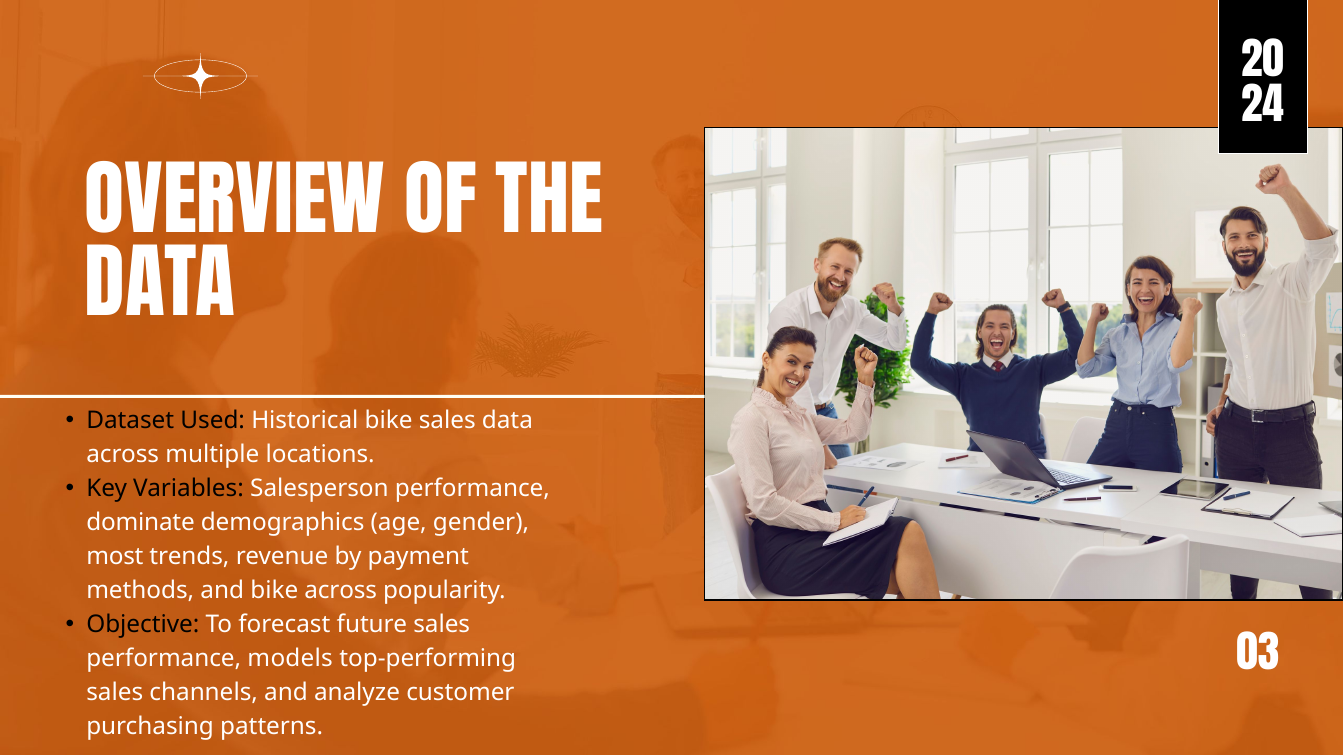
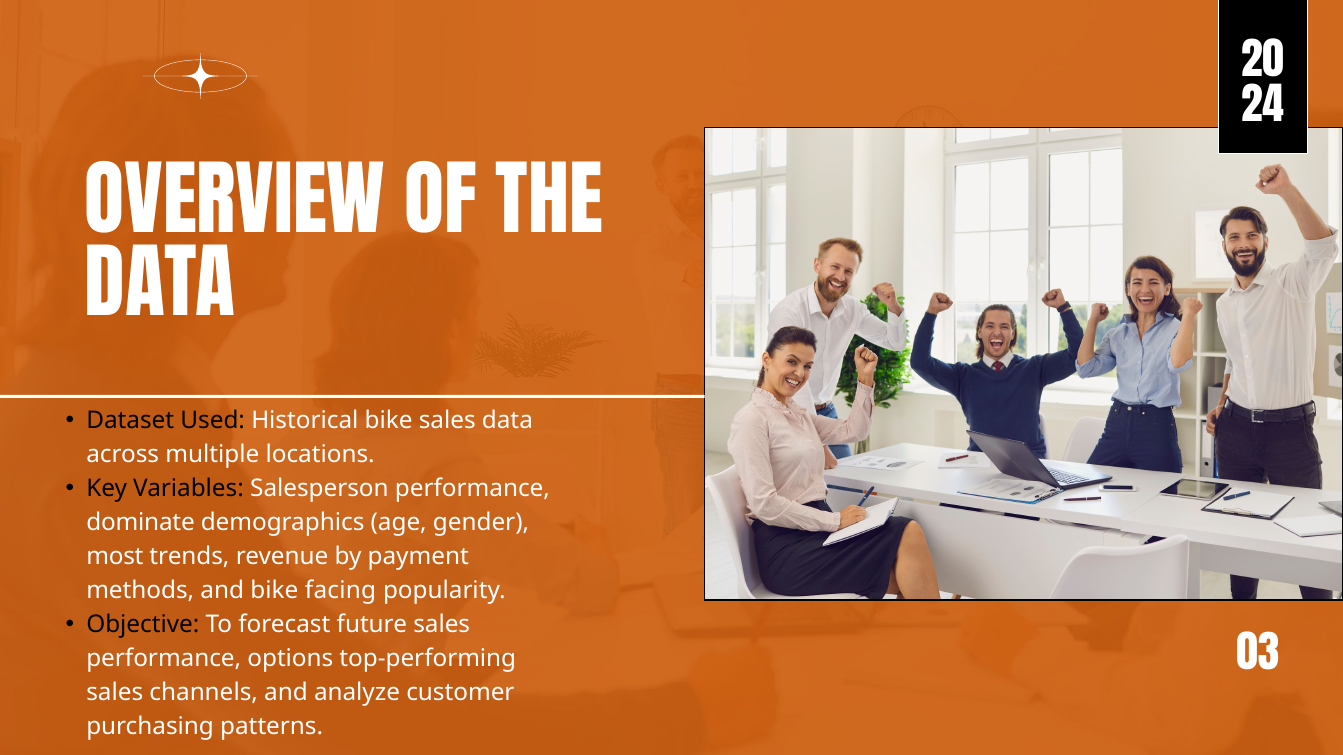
bike across: across -> facing (341, 591)
models: models -> options (290, 659)
